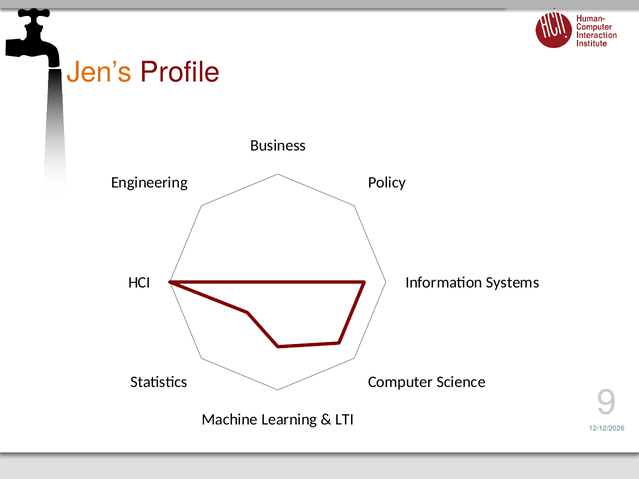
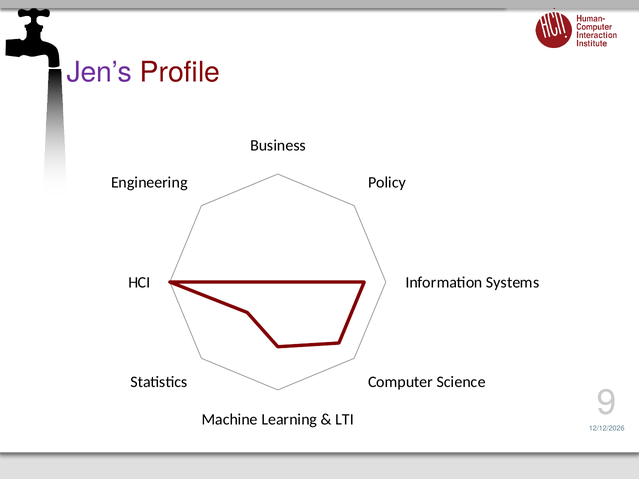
Jen’s colour: orange -> purple (99, 73)
